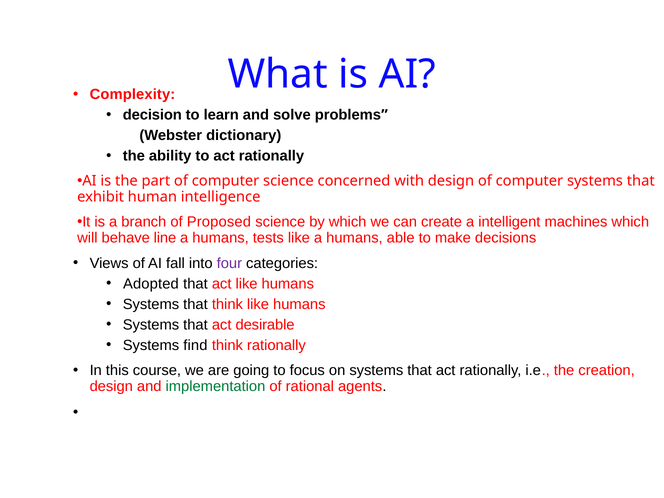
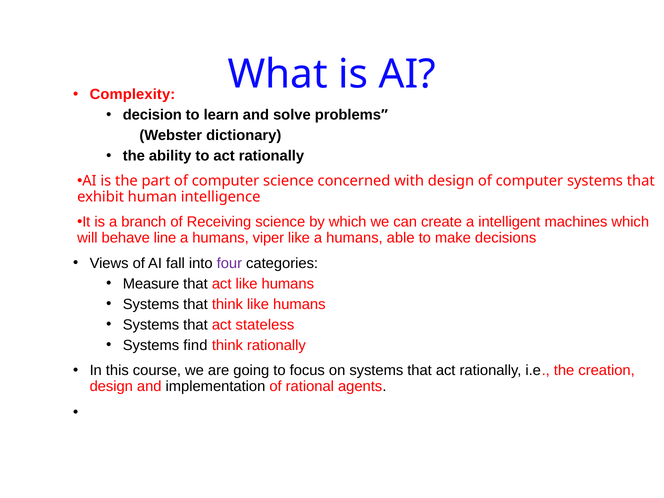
Proposed: Proposed -> Receiving (219, 222)
tests: tests -> viper (268, 238)
Adopted: Adopted -> Measure (151, 284)
desirable: desirable -> stateless (265, 325)
implementation colour: green -> black (215, 386)
